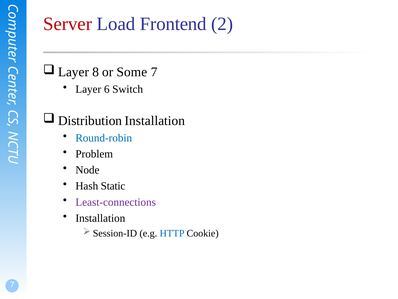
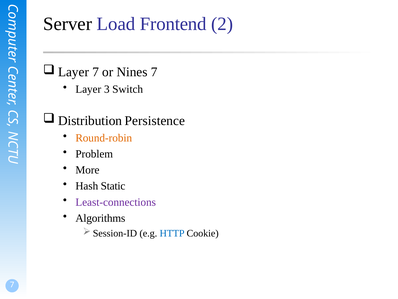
Server colour: red -> black (68, 24)
8: 8 -> 7 (96, 72)
Some: Some -> Nines (132, 72)
6: 6 -> 3 (107, 89)
Installation: Installation -> Persistence (155, 120)
Round-robin colour: blue -> orange (104, 138)
Node: Node -> More (87, 170)
Installation: Installation -> Algorithms (100, 218)
